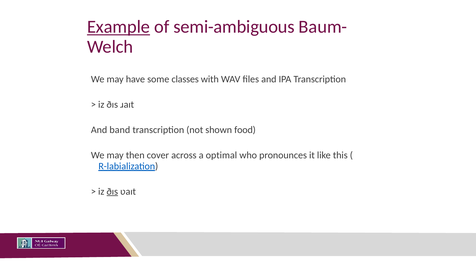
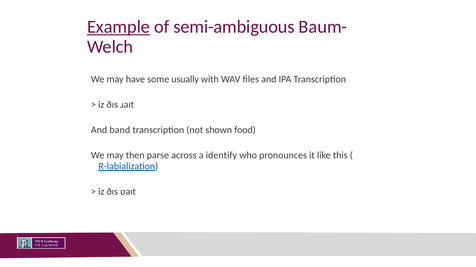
classes: classes -> usually (185, 80)
cover: cover -> parse (158, 156)
optimal: optimal -> identify (221, 156)
ðɪs underline: present -> none (112, 192)
